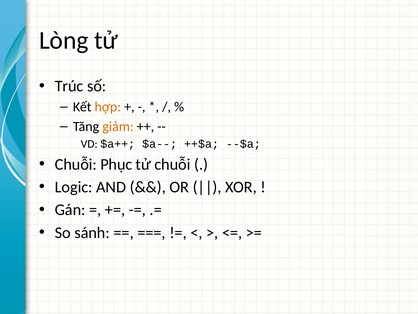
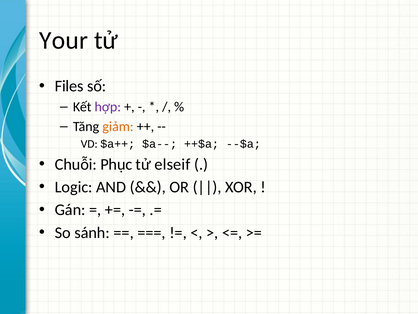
Lòng: Lòng -> Your (64, 40)
Trúc: Trúc -> Files (69, 86)
hợp colour: orange -> purple (108, 107)
tử chuỗi: chuỗi -> elseif (172, 164)
